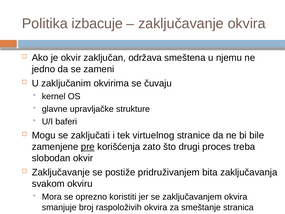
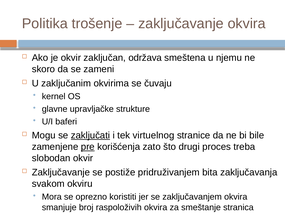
izbacuje: izbacuje -> trošenje (97, 24)
jedno: jedno -> skoro (43, 69)
zaključati underline: none -> present (90, 135)
